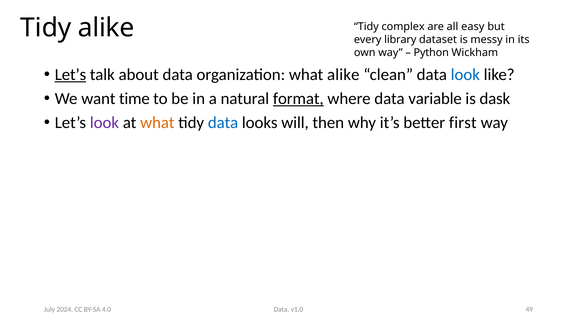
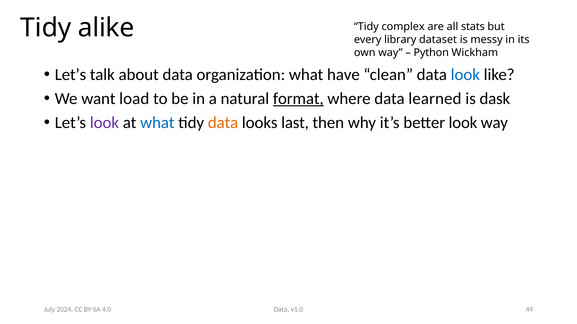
easy: easy -> stats (473, 27)
Let’s underline: present -> none (70, 75)
what alike: alike -> have (343, 75)
time: time -> load (134, 99)
variable: variable -> learned (435, 99)
what colour: orange -> blue (157, 123)
data colour: blue -> orange (223, 123)
will: will -> last (295, 123)
better first: first -> look (463, 123)
